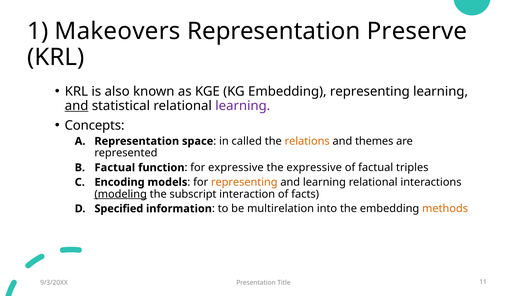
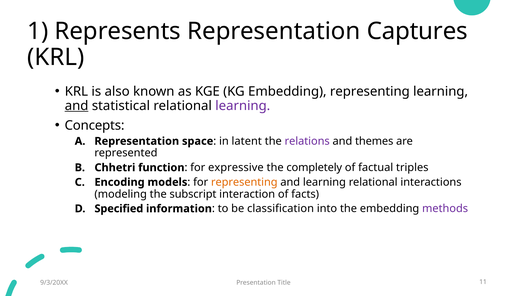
Makeovers: Makeovers -> Represents (118, 31)
Preserve: Preserve -> Captures (417, 31)
called: called -> latent (247, 141)
relations colour: orange -> purple (307, 141)
Factual: Factual -> Chhetri (115, 168)
the expressive: expressive -> completely (314, 168)
modeling underline: present -> none (121, 194)
multirelation: multirelation -> classification (281, 209)
methods colour: orange -> purple (445, 209)
